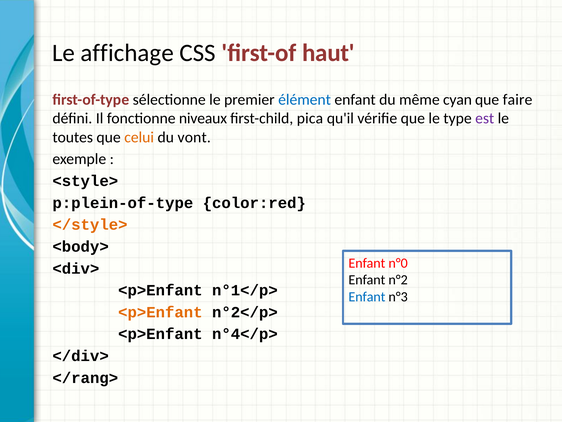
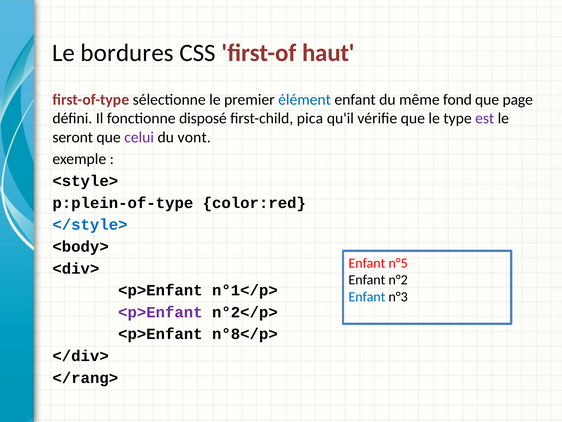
affichage: affichage -> bordures (127, 53)
cyan: cyan -> fond (457, 100)
faire: faire -> page (518, 100)
niveaux: niveaux -> disposé (203, 118)
toutes: toutes -> seront (73, 137)
celui colour: orange -> purple (139, 137)
</style> colour: orange -> blue (90, 224)
n°0: n°0 -> n°5 (398, 263)
<p>Enfant colour: orange -> purple (160, 312)
n°4</p>: n°4</p> -> n°8</p> (245, 334)
